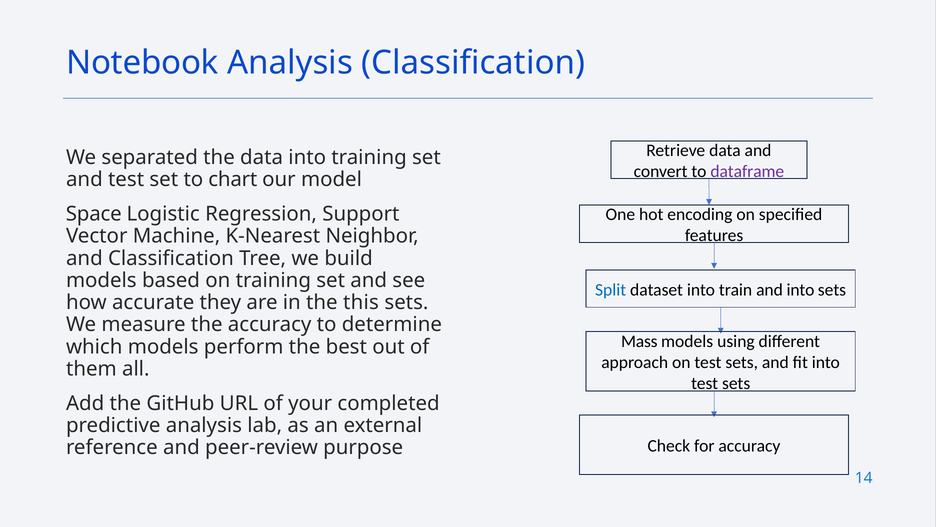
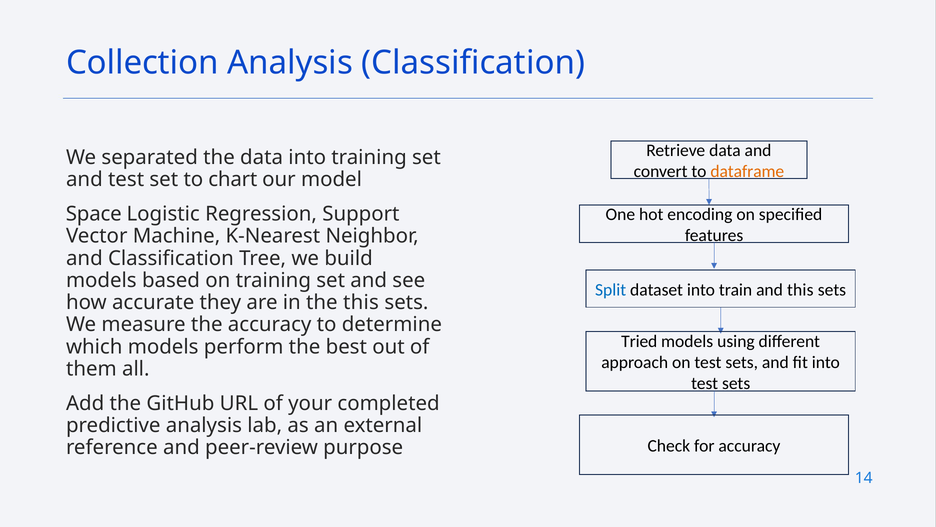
Notebook: Notebook -> Collection (142, 63)
dataframe colour: purple -> orange (747, 171)
and into: into -> this (800, 289)
Mass: Mass -> Tried (639, 341)
